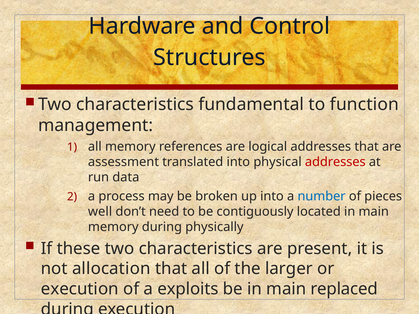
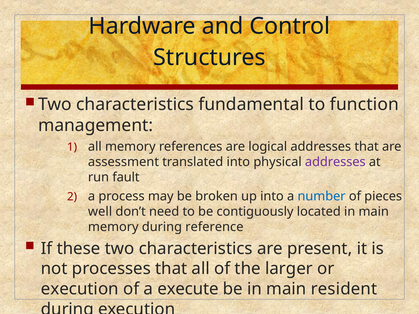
addresses colour: red -> purple (335, 162)
data: data -> fault (126, 178)
physically: physically -> reference (214, 227)
allocation: allocation -> processes (111, 269)
exploits: exploits -> execute (188, 289)
replaced: replaced -> resident (344, 289)
